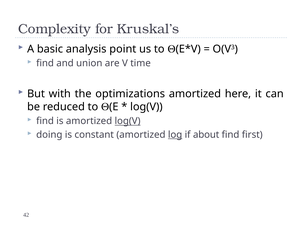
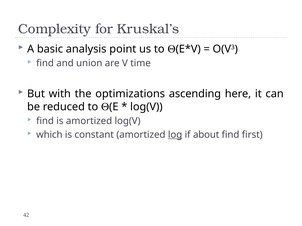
optimizations amortized: amortized -> ascending (195, 94)
log(V underline: present -> none (128, 121)
doing: doing -> which (49, 135)
